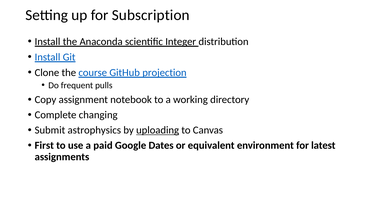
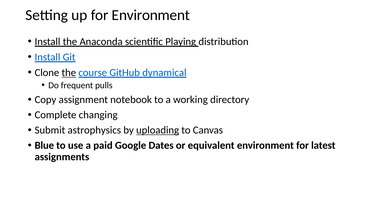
for Subscription: Subscription -> Environment (151, 15)
Integer: Integer -> Playing (181, 42)
the underline: none -> present (69, 73)
projection: projection -> dynamical (164, 73)
First: First -> Blue (44, 146)
